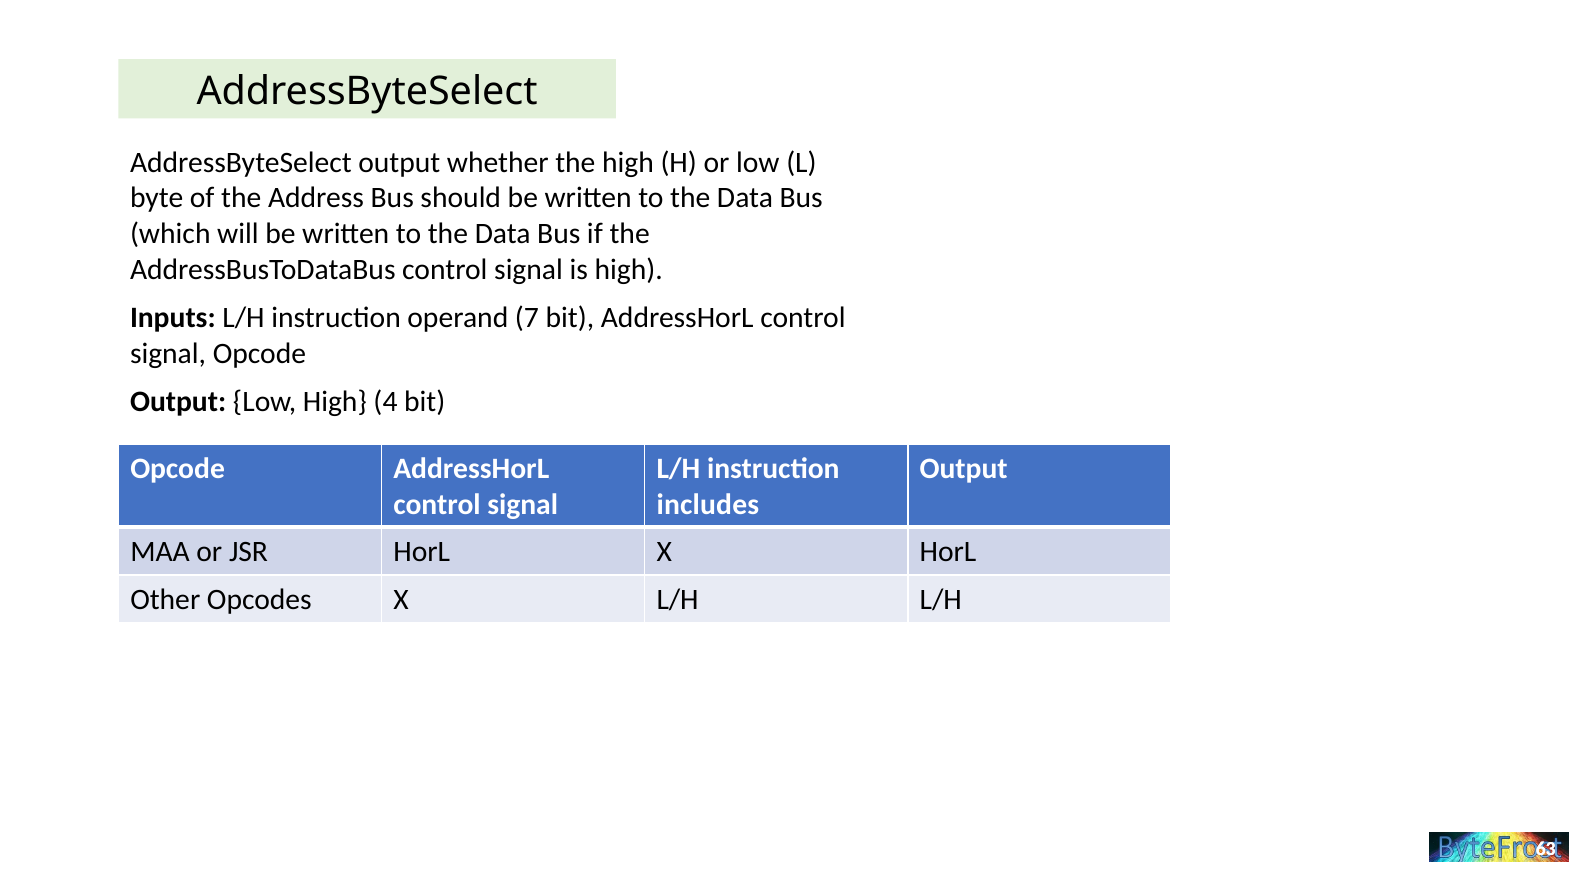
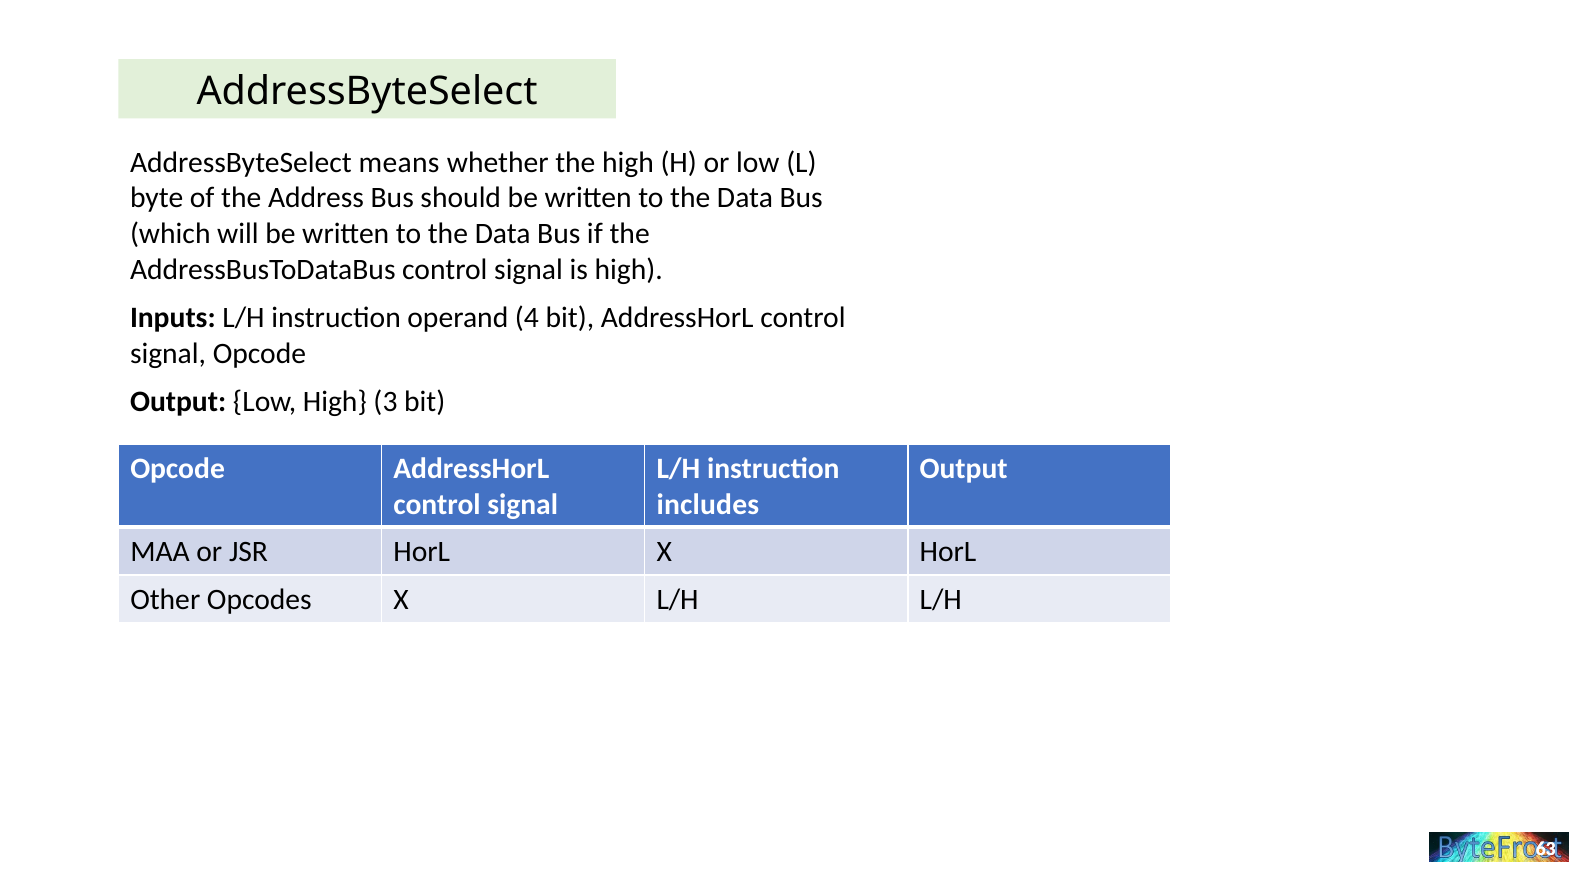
AddressByteSelect output: output -> means (399, 163)
7: 7 -> 4 (527, 318)
4: 4 -> 3 (385, 402)
